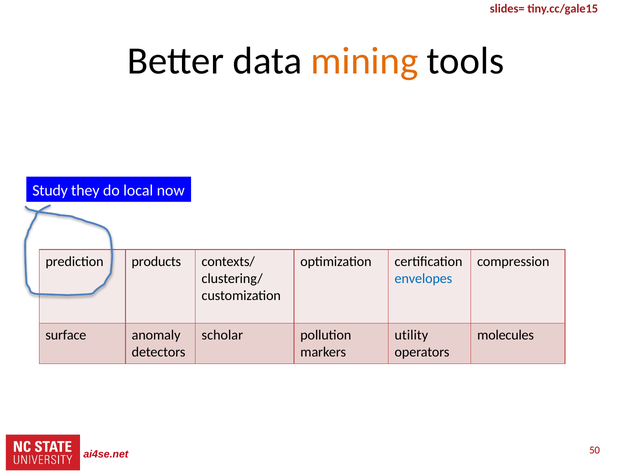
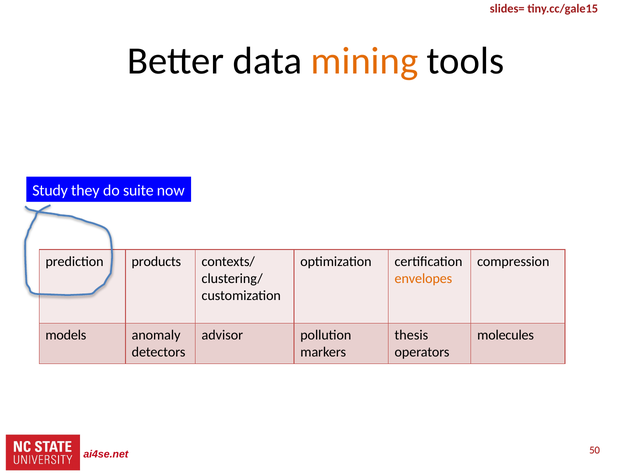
local: local -> suite (138, 190)
envelopes colour: blue -> orange (423, 279)
surface: surface -> models (66, 335)
scholar: scholar -> advisor (222, 335)
utility: utility -> thesis (411, 335)
